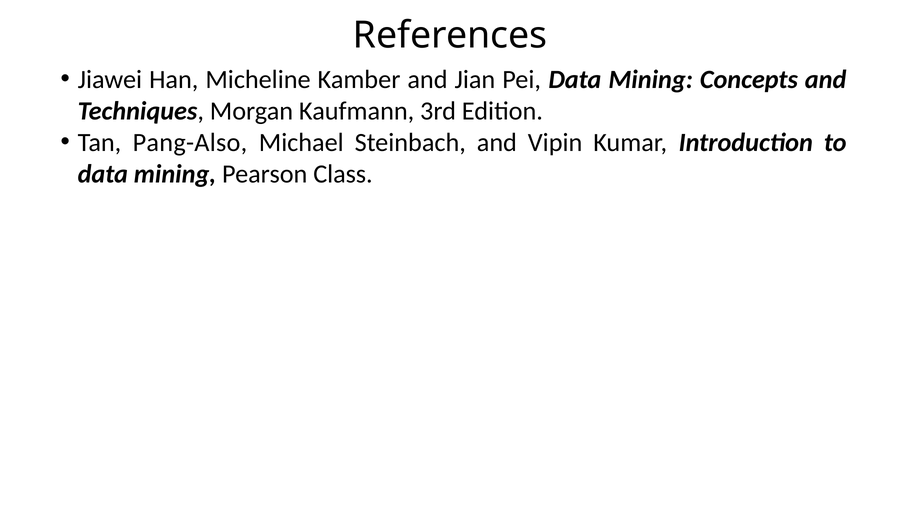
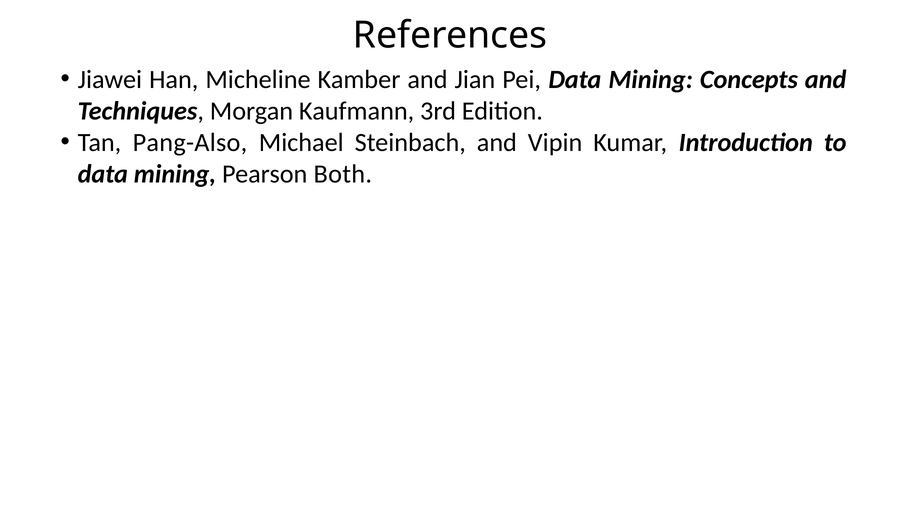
Class: Class -> Both (343, 174)
